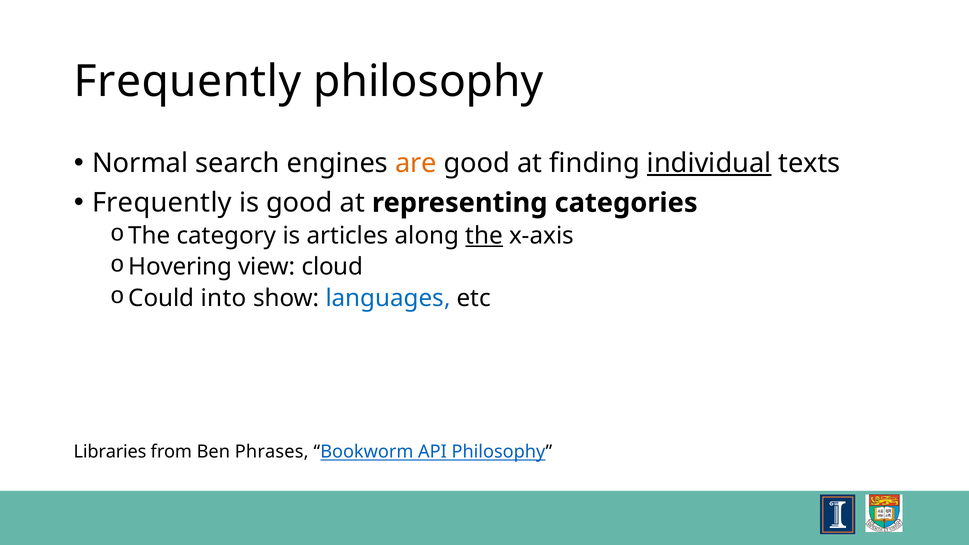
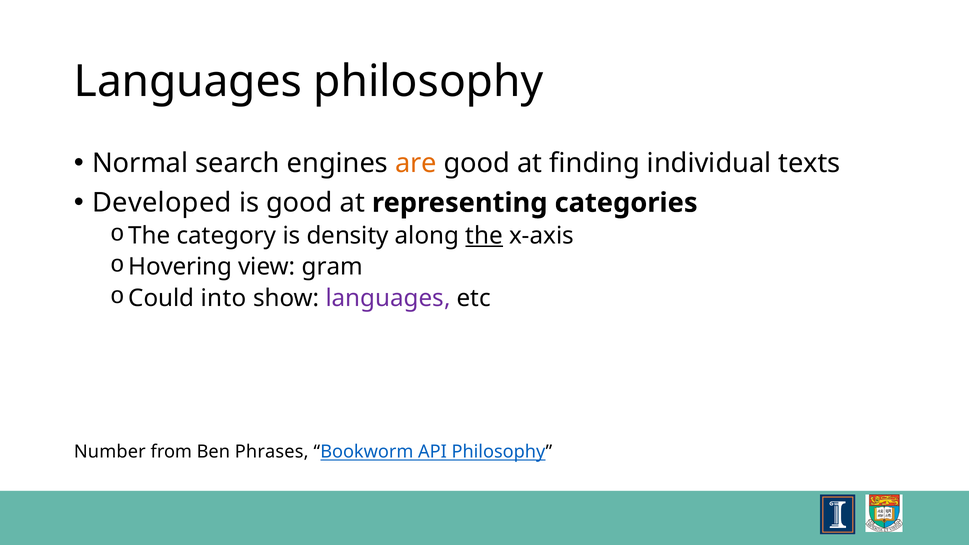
Frequently: Frequently -> Languages (188, 81)
individual underline: present -> none (709, 163)
Frequently: Frequently -> Developed (162, 203)
articles: articles -> density (348, 236)
cloud: cloud -> gram (332, 267)
languages colour: blue -> purple (388, 298)
Libraries: Libraries -> Number (110, 452)
